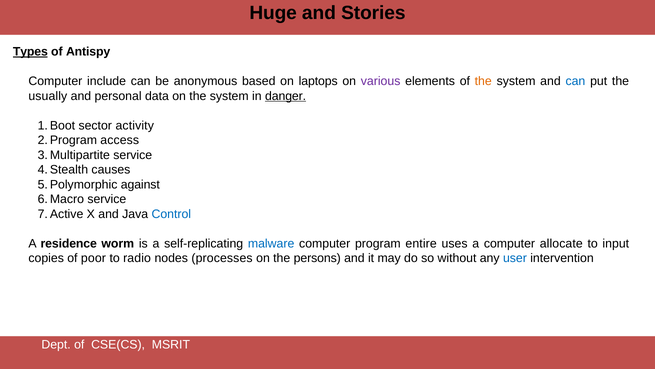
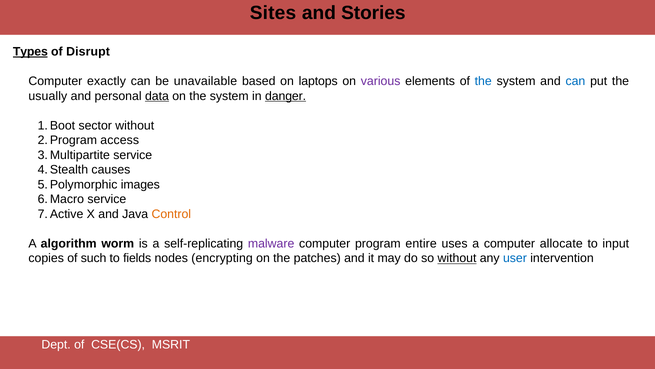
Huge: Huge -> Sites (273, 13)
Antispy: Antispy -> Disrupt (88, 52)
include: include -> exactly (107, 81)
anonymous: anonymous -> unavailable (206, 81)
the colour: orange -> blue (483, 81)
data underline: none -> present (157, 96)
sector activity: activity -> without (135, 125)
against: against -> images (140, 184)
Control colour: blue -> orange (171, 214)
residence: residence -> algorithm (69, 243)
malware colour: blue -> purple (271, 243)
poor: poor -> such (94, 258)
radio: radio -> fields (137, 258)
processes: processes -> encrypting (222, 258)
persons: persons -> patches (317, 258)
without underline: none -> present (457, 258)
